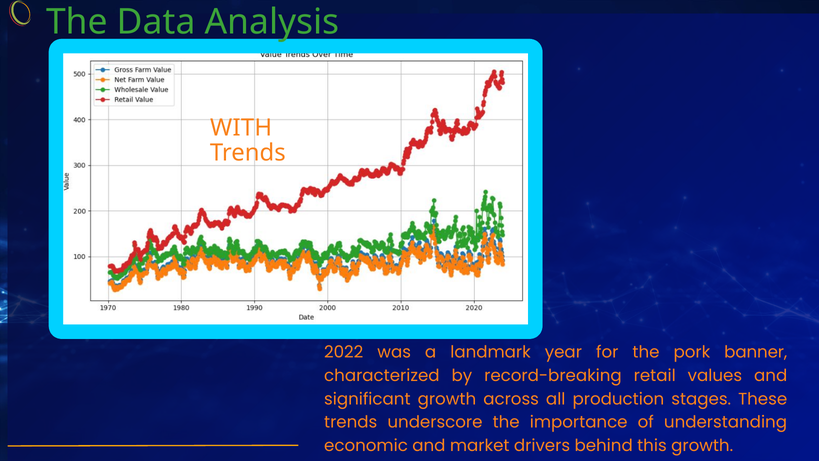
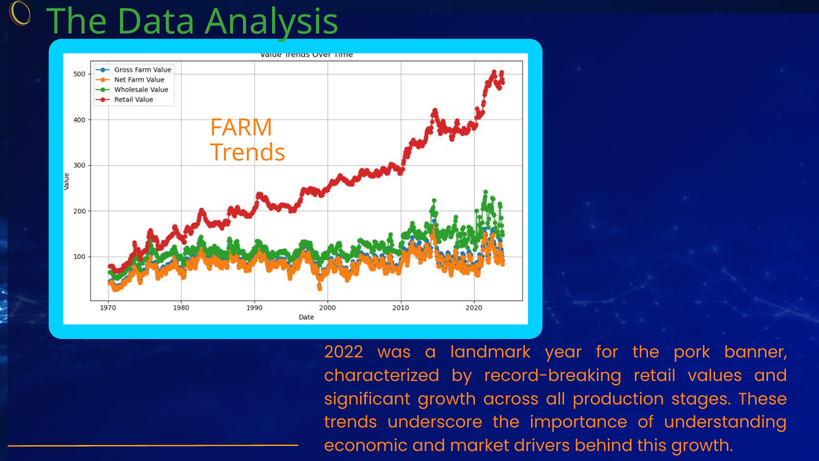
WITH: WITH -> FARM (241, 128)
